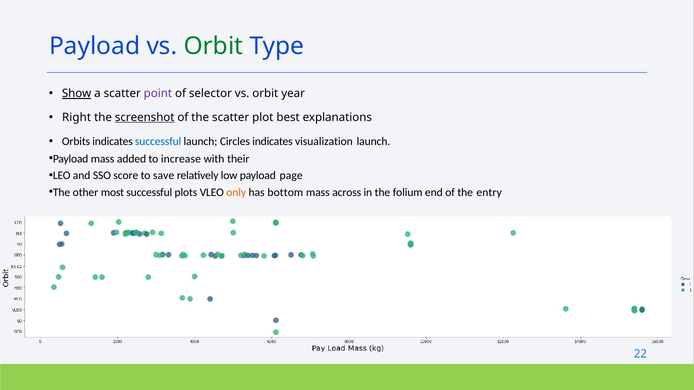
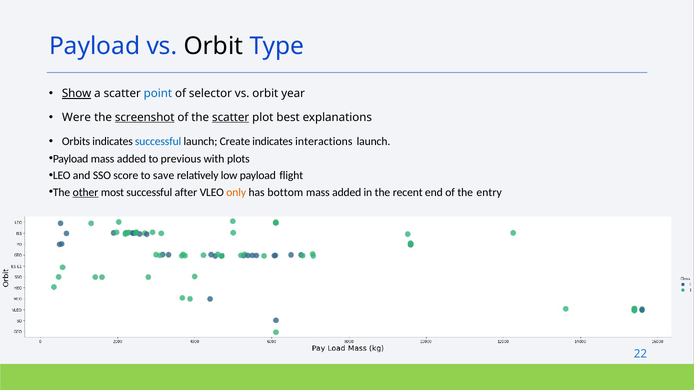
Orbit colour: green -> black (213, 46)
point colour: purple -> blue (158, 94)
Right: Right -> Were (77, 118)
scatter underline: none -> present (231, 118)
Circles: Circles -> Create (235, 142)
visualization: visualization -> interactions (324, 142)
increase: increase -> previous (181, 159)
their: their -> plots (238, 159)
page: page -> flight (291, 176)
other underline: none -> present (86, 192)
plots: plots -> after (186, 192)
across: across -> added (347, 192)
folium: folium -> recent (408, 192)
